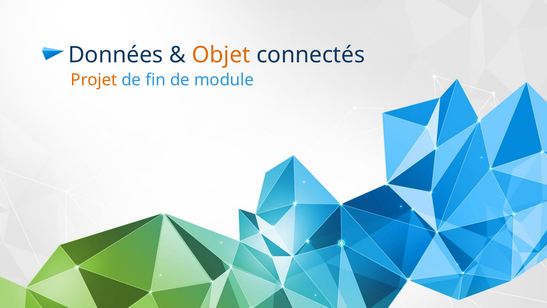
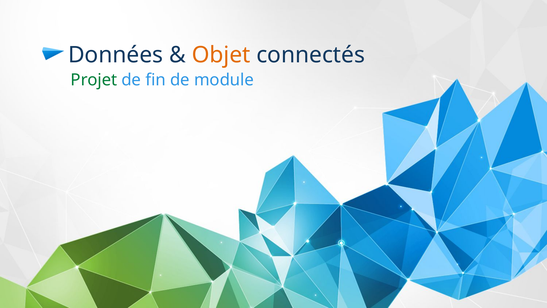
Projet colour: orange -> green (94, 80)
